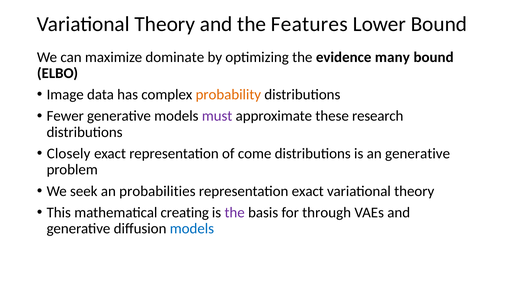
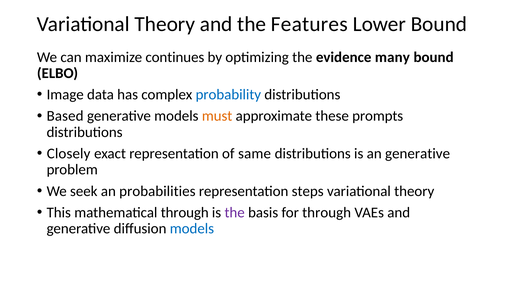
dominate: dominate -> continues (175, 57)
probability colour: orange -> blue (228, 95)
Fewer: Fewer -> Based (65, 116)
must colour: purple -> orange (217, 116)
research: research -> prompts (378, 116)
come: come -> same (255, 154)
representation exact: exact -> steps (308, 191)
mathematical creating: creating -> through (185, 213)
